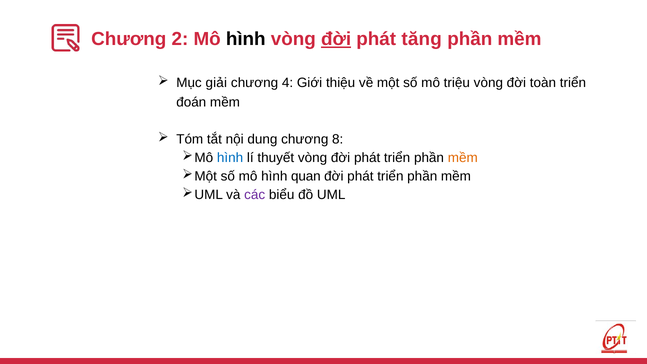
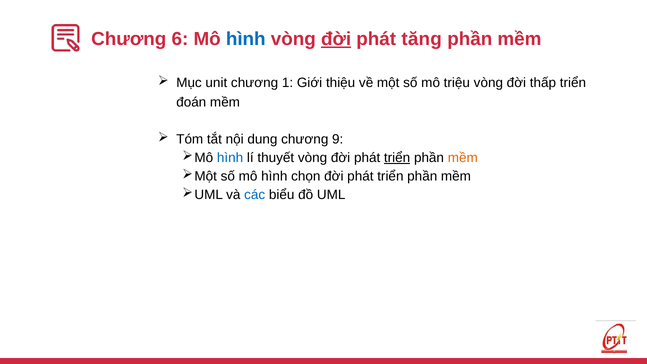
2: 2 -> 6 (180, 39)
hình colour: black -> blue (246, 39)
giải: giải -> unit (216, 83)
4: 4 -> 1 (288, 83)
toàn: toàn -> thấp (543, 83)
8: 8 -> 9 (338, 139)
triển underline: none -> present (397, 158)
quan: quan -> chọn (306, 176)
các colour: purple -> blue (255, 195)
